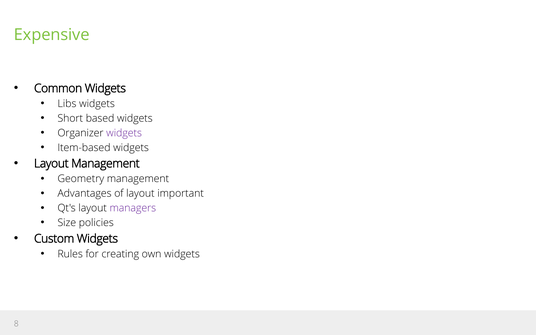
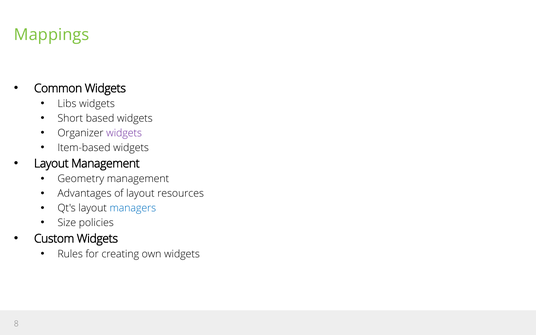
Expensive: Expensive -> Mappings (52, 35)
important: important -> resources (181, 193)
managers colour: purple -> blue (133, 208)
